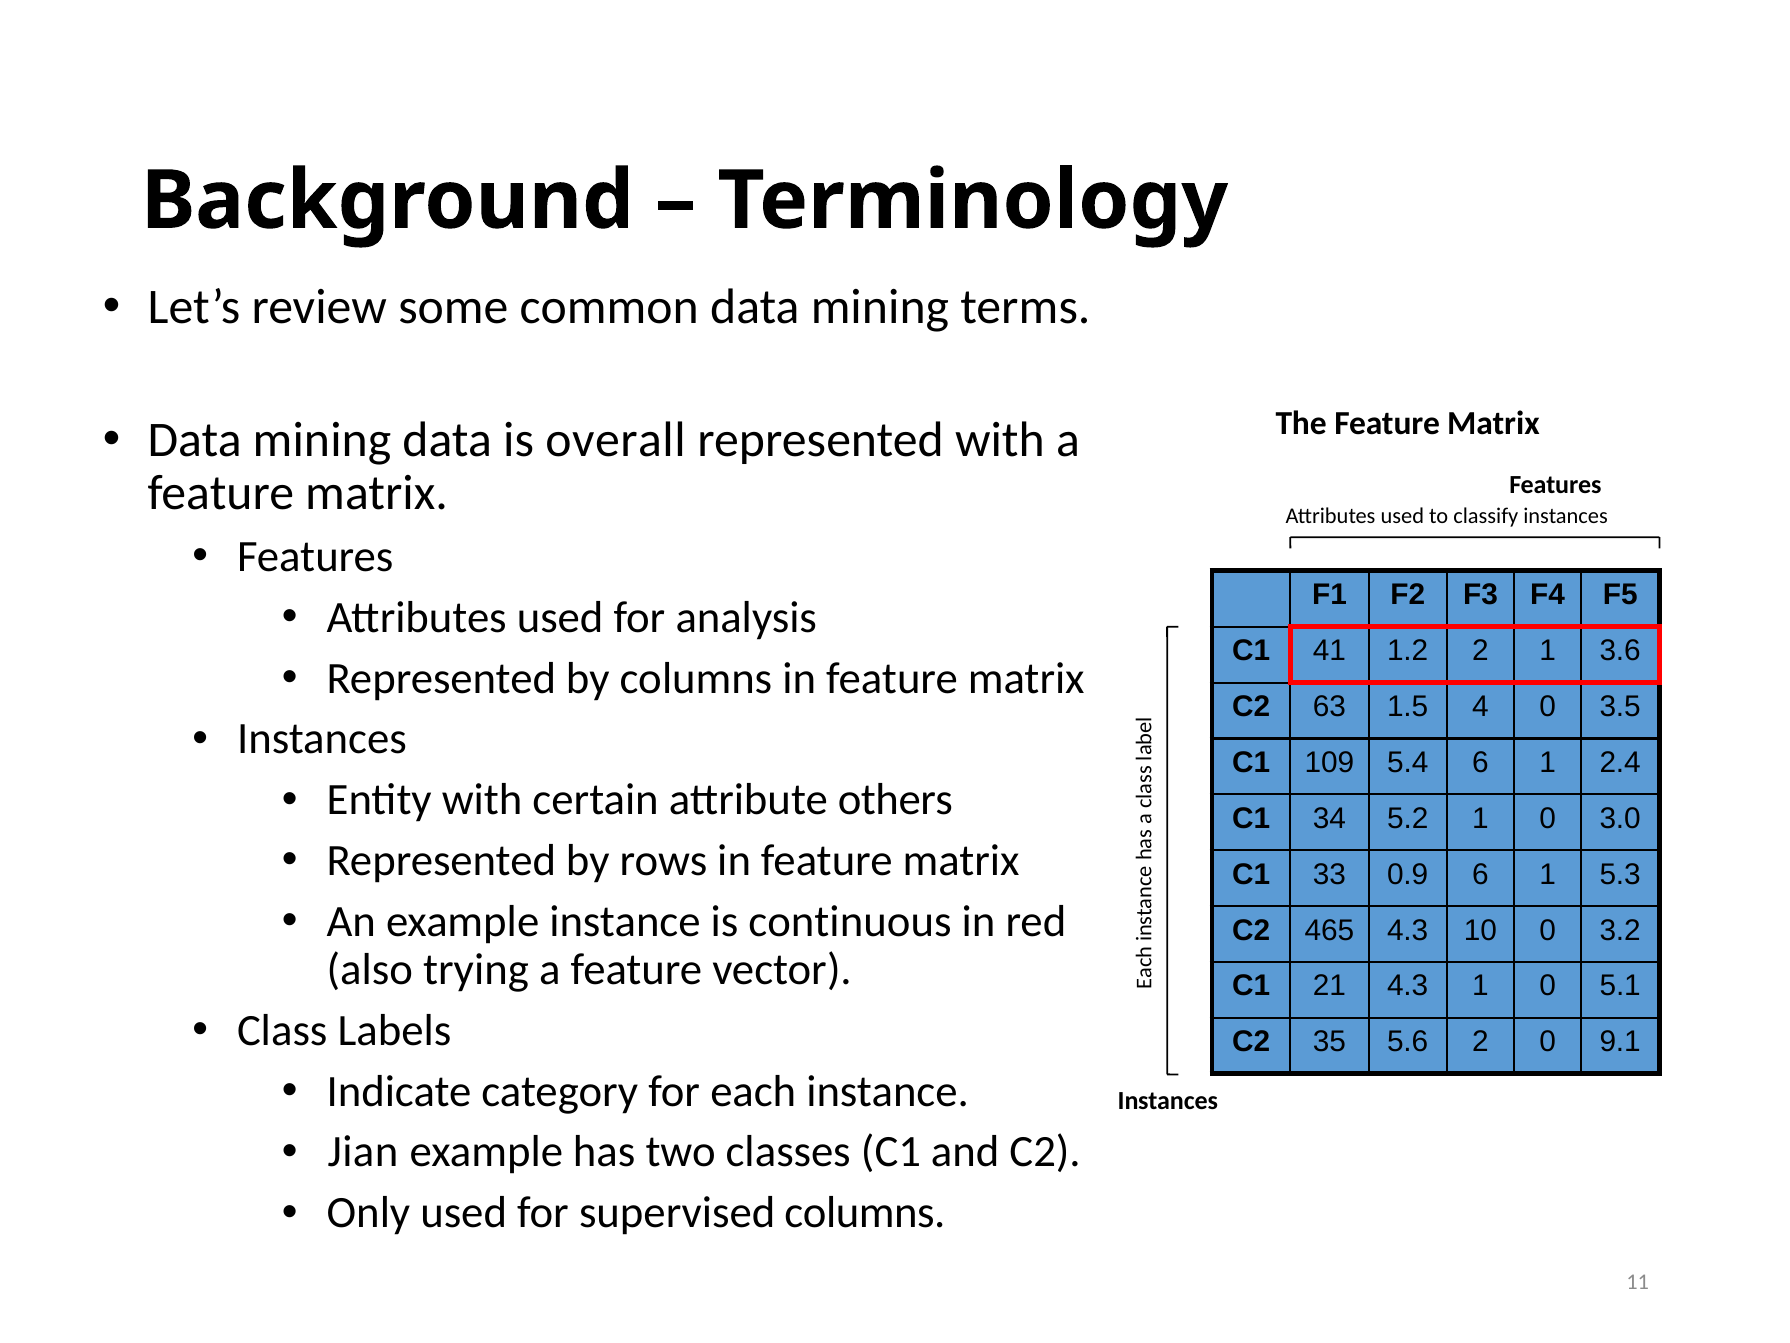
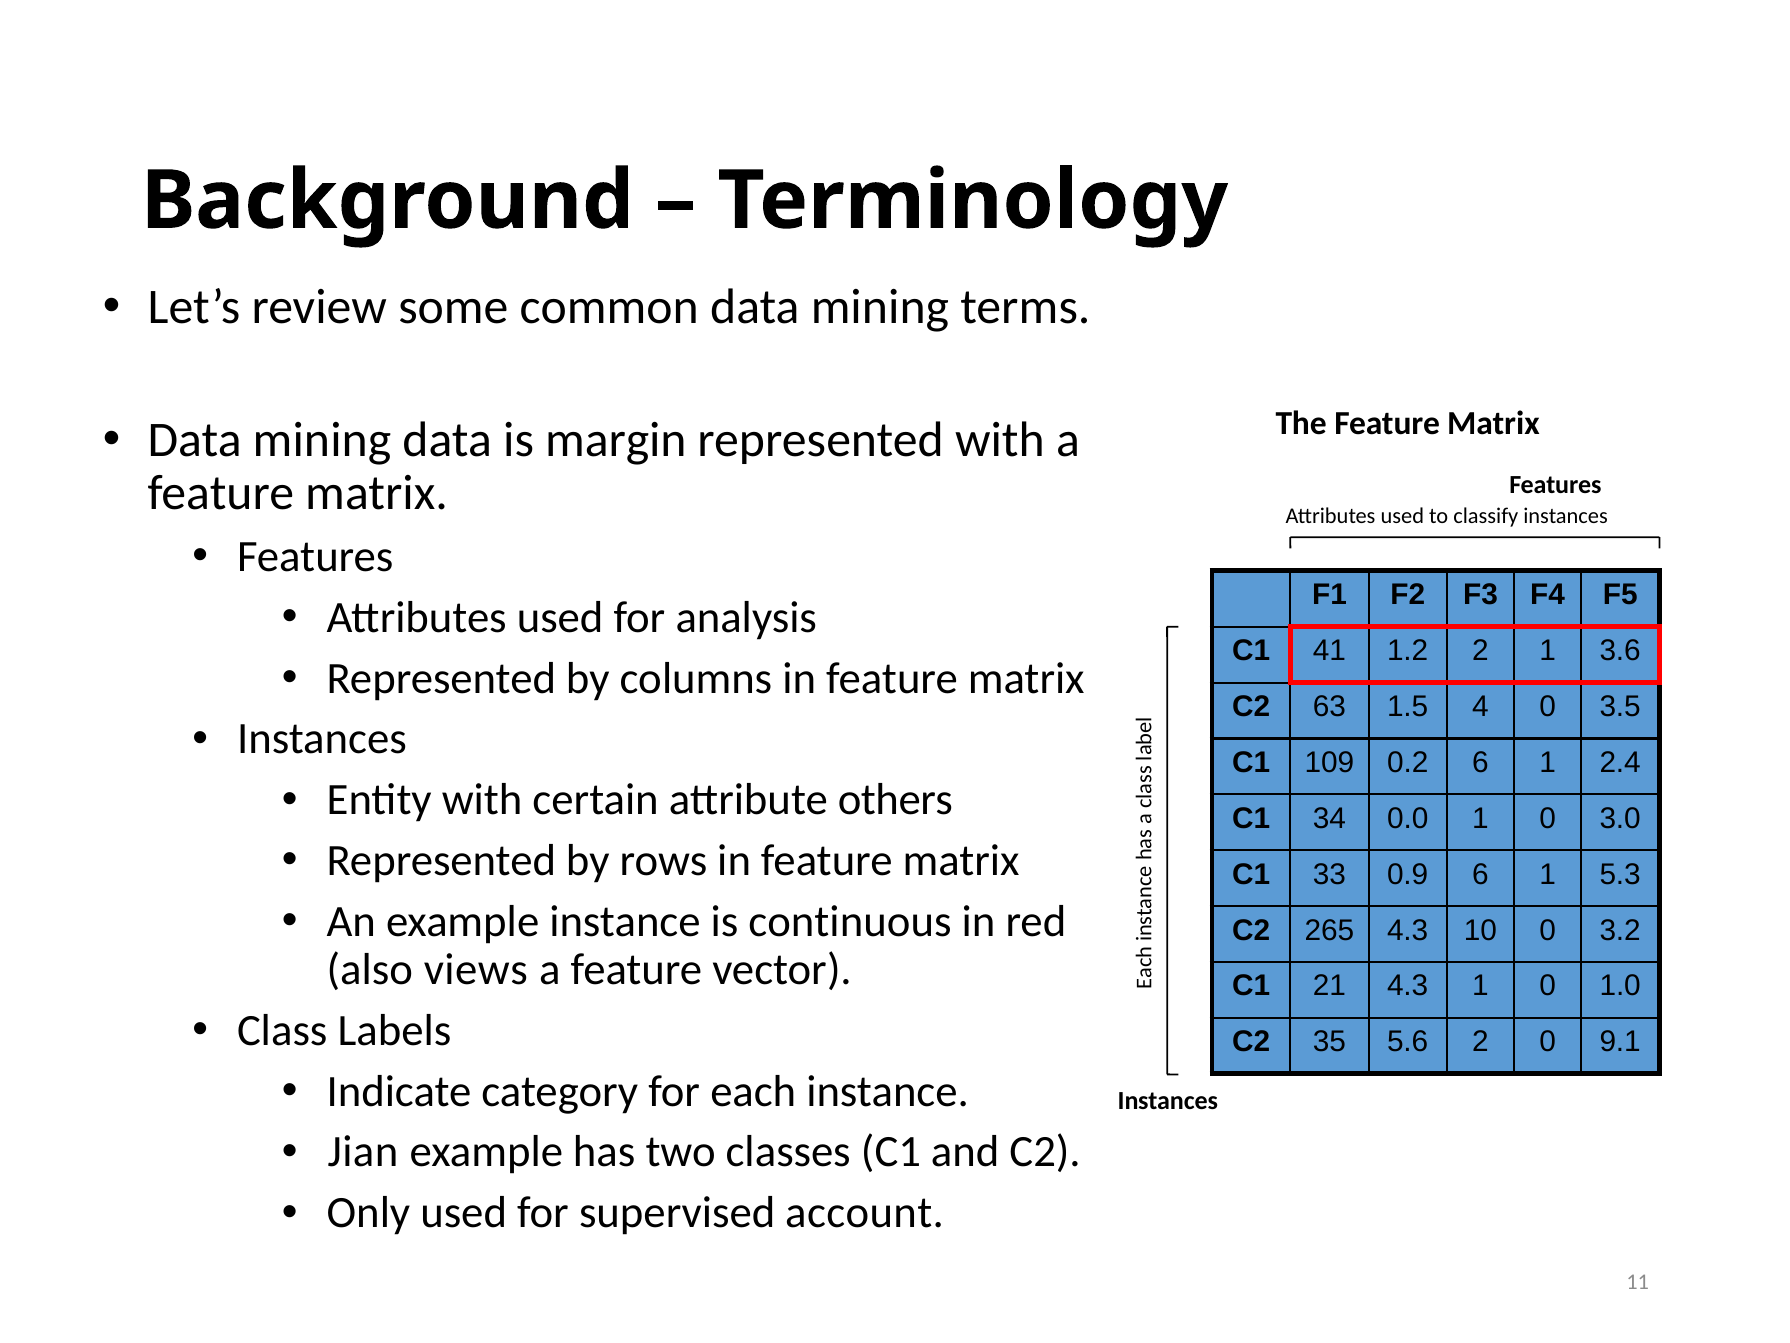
overall: overall -> margin (616, 440)
5.4: 5.4 -> 0.2 (1408, 762)
5.2: 5.2 -> 0.0 (1408, 818)
465: 465 -> 265 (1329, 930)
trying: trying -> views (476, 970)
5.1: 5.1 -> 1.0 (1620, 986)
supervised columns: columns -> account (865, 1213)
